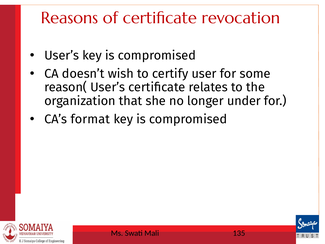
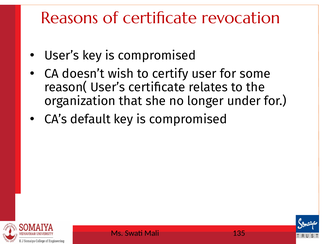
format: format -> default (90, 119)
